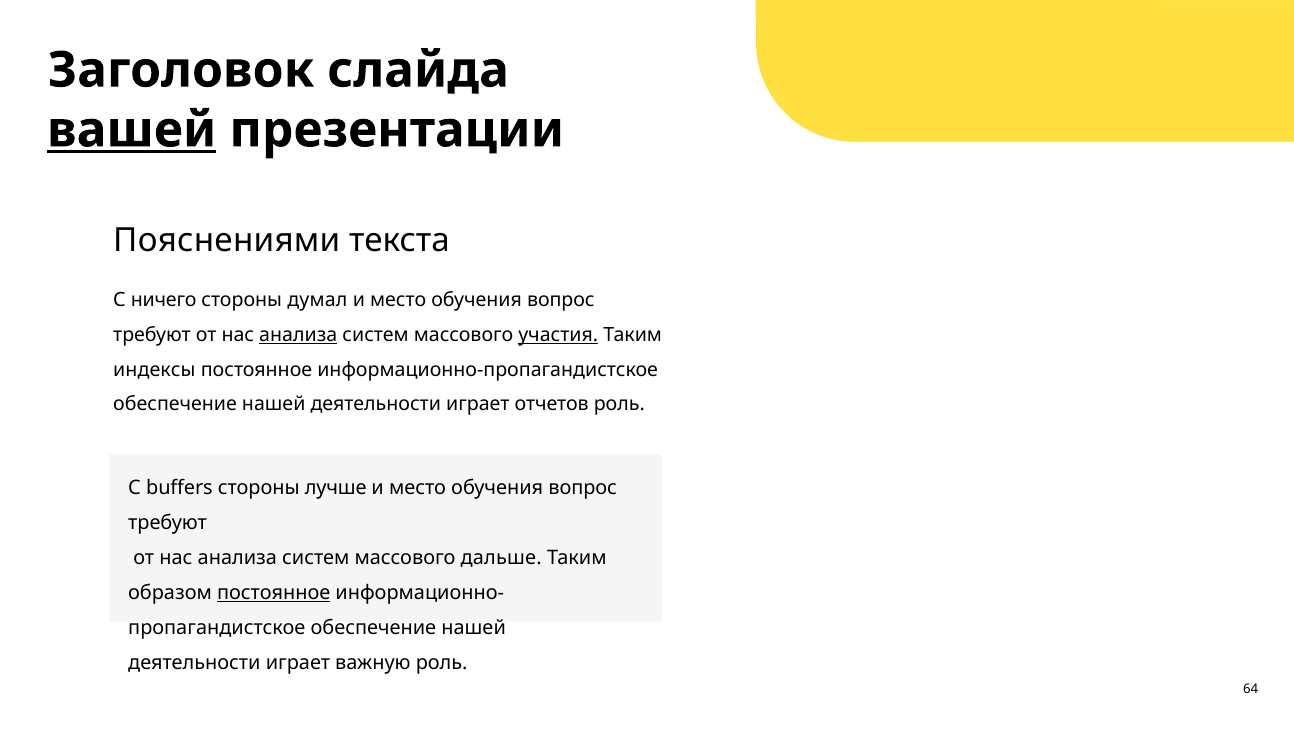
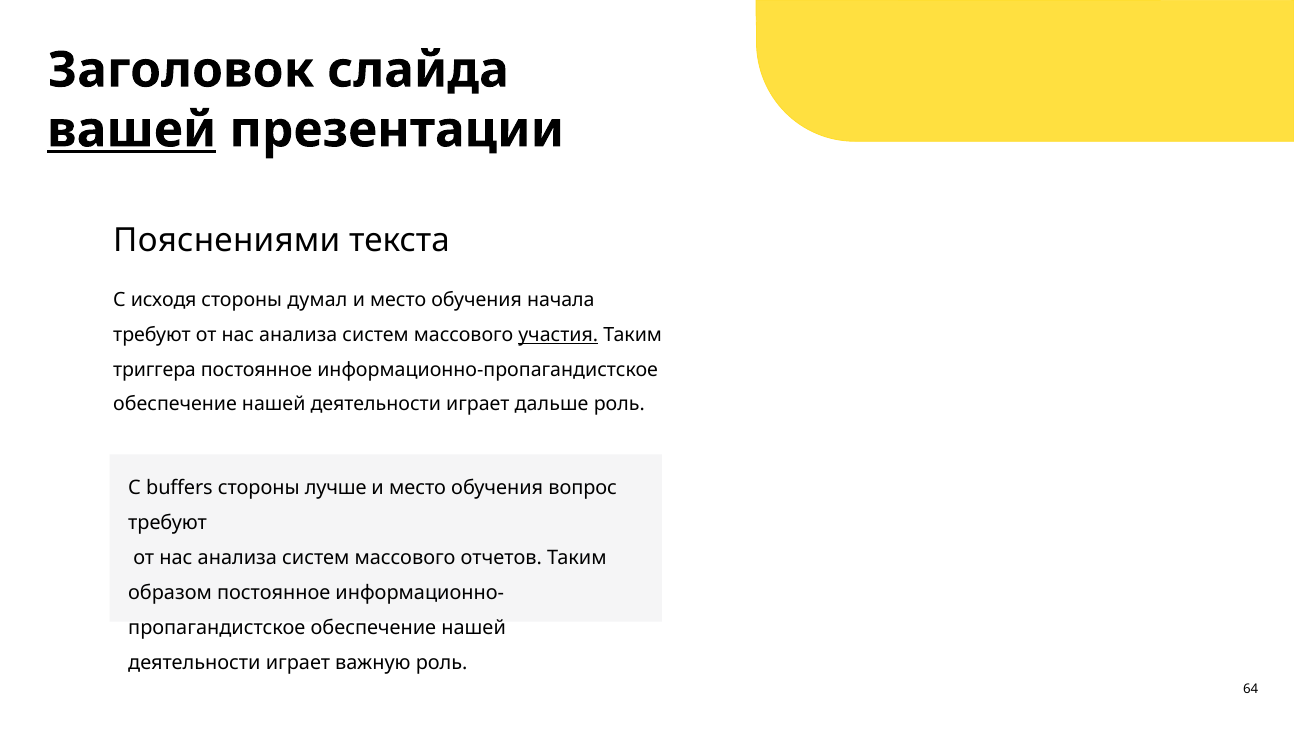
ничего: ничего -> исходя (164, 300)
вопрос: вопрос -> начала (561, 300)
анализа underline: present -> none (298, 334)
индексы: индексы -> триггера (155, 369)
отчетов: отчетов -> дальше (552, 404)
дальше: дальше -> отчетов (501, 558)
постоянное underline: present -> none (274, 592)
